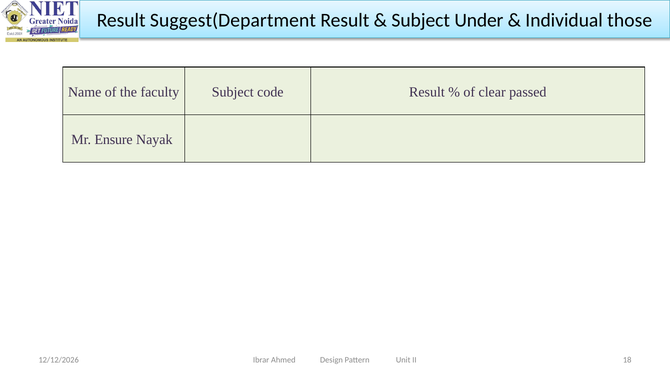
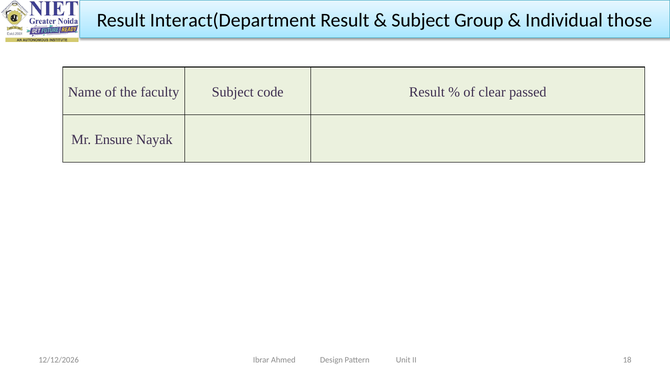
Suggest(Department: Suggest(Department -> Interact(Department (233, 20)
Under: Under -> Group (479, 20)
